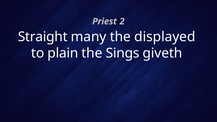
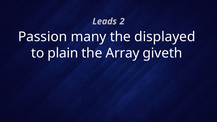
Priest: Priest -> Leads (105, 21)
Straight: Straight -> Passion (43, 37)
Sings: Sings -> Array (123, 53)
